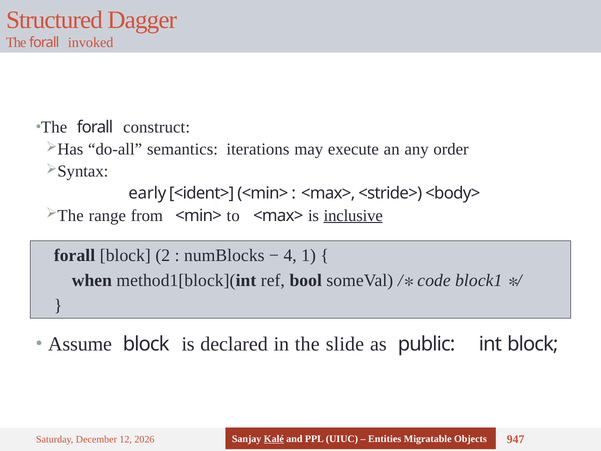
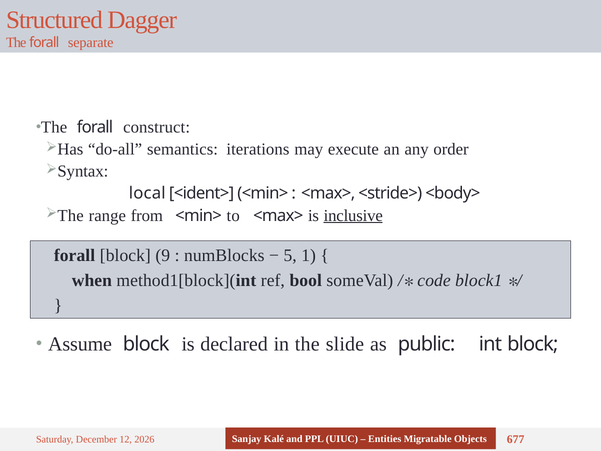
invoked: invoked -> separate (91, 43)
early: early -> local (147, 193)
2: 2 -> 9 (163, 255)
4: 4 -> 5 (290, 255)
Kalé underline: present -> none (274, 439)
947: 947 -> 677 (516, 439)
